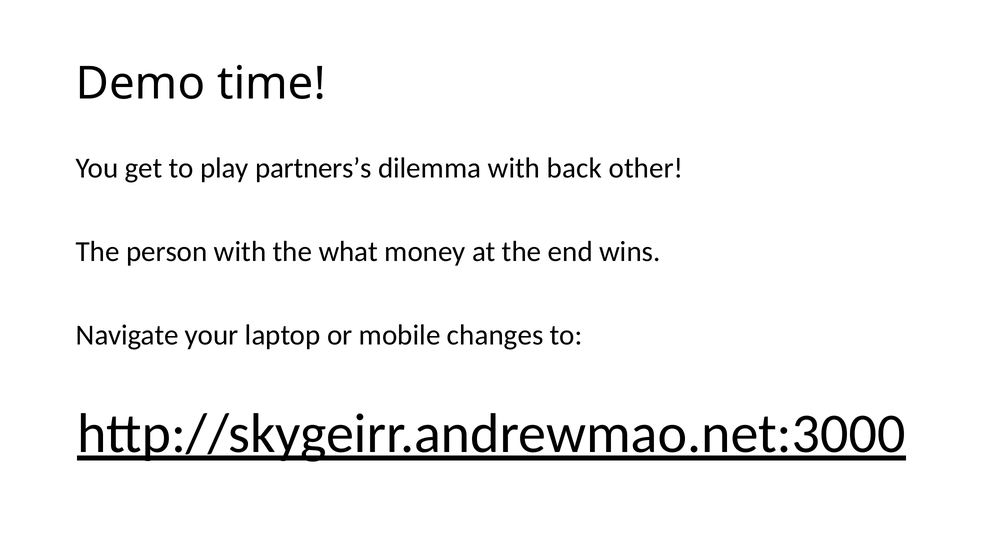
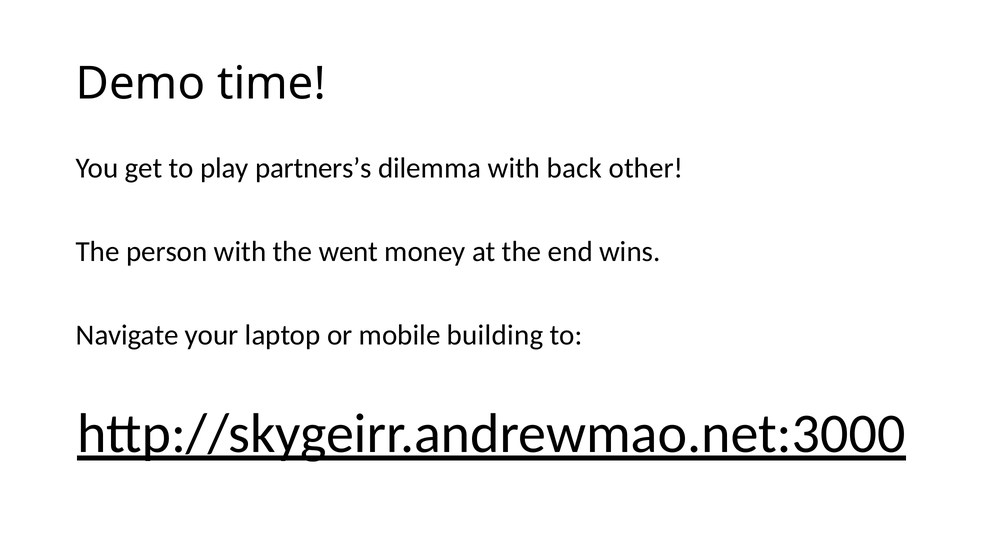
what: what -> went (348, 252)
changes: changes -> building (495, 335)
